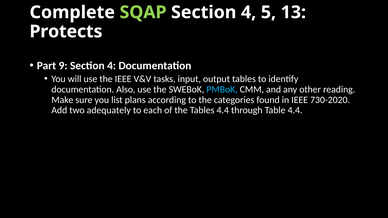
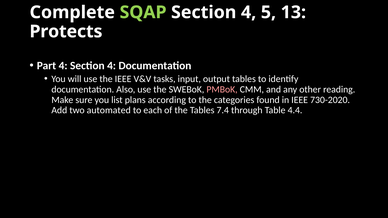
Part 9: 9 -> 4 (63, 66)
PMBoK colour: light blue -> pink (222, 89)
adequately: adequately -> automated (109, 110)
Tables 4.4: 4.4 -> 7.4 (223, 110)
